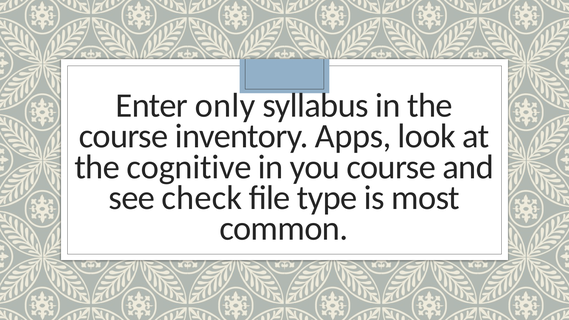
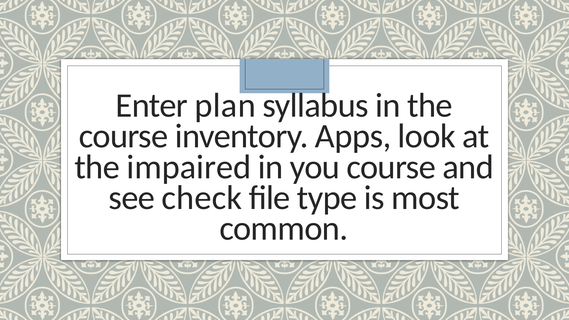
only: only -> plan (225, 105)
cognitive: cognitive -> impaired (189, 167)
